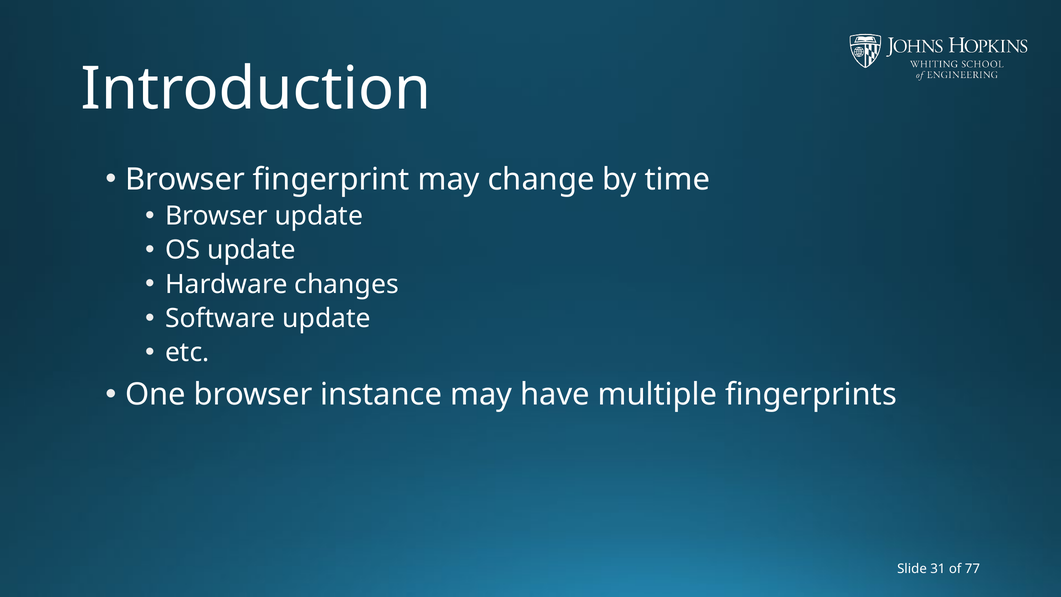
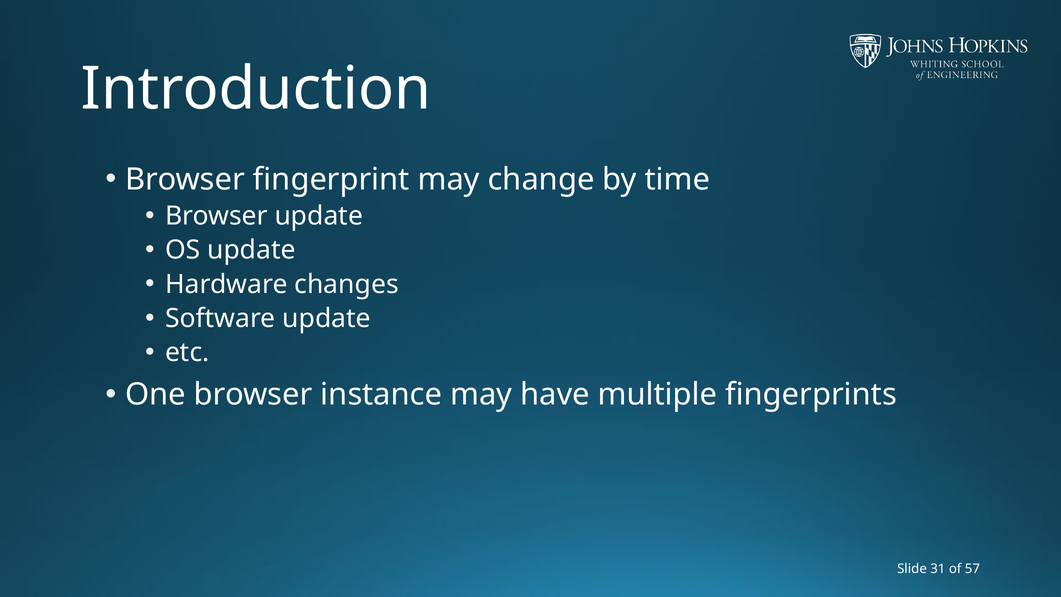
77: 77 -> 57 (972, 569)
